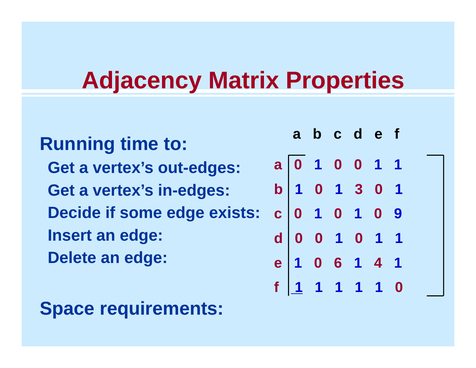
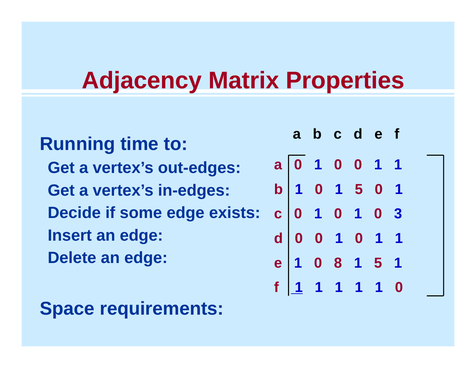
0 1 3: 3 -> 5 (359, 189)
9: 9 -> 3 (398, 214)
6: 6 -> 8 (338, 263)
4: 4 -> 5 (378, 263)
